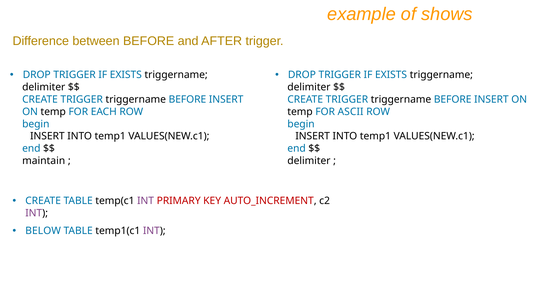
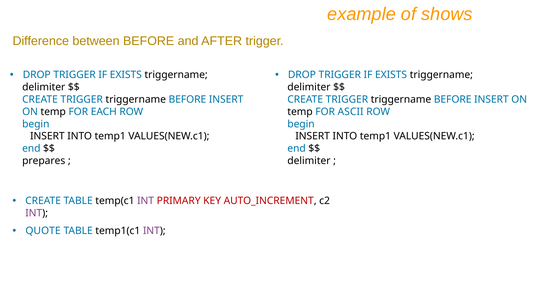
maintain: maintain -> prepares (44, 161)
BELOW: BELOW -> QUOTE (43, 231)
